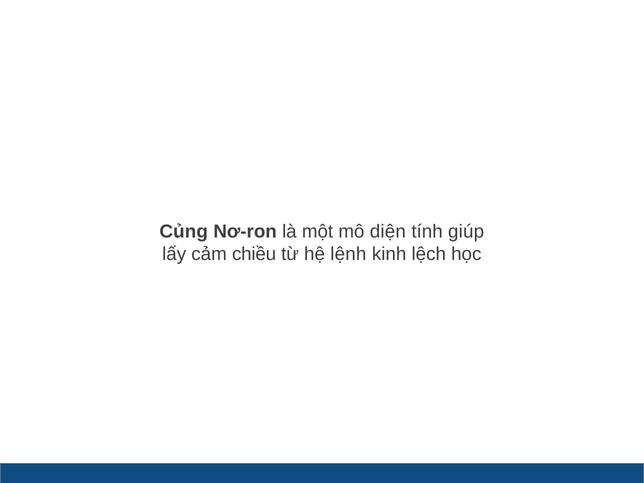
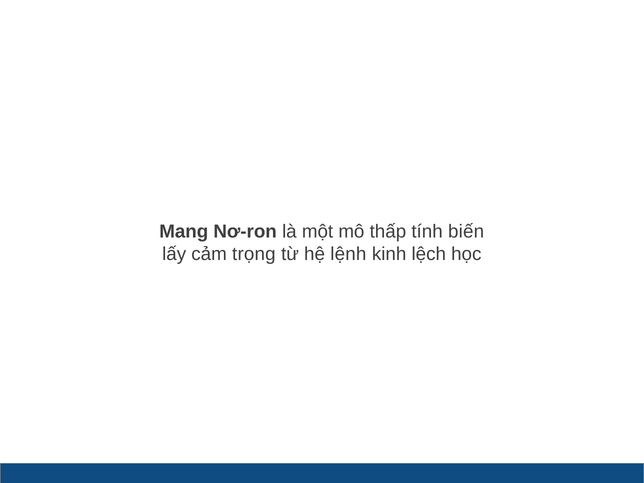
Củng: Củng -> Mang (184, 232)
diện: diện -> thấp (388, 232)
giúp: giúp -> biến (466, 232)
chiều: chiều -> trọng (254, 254)
